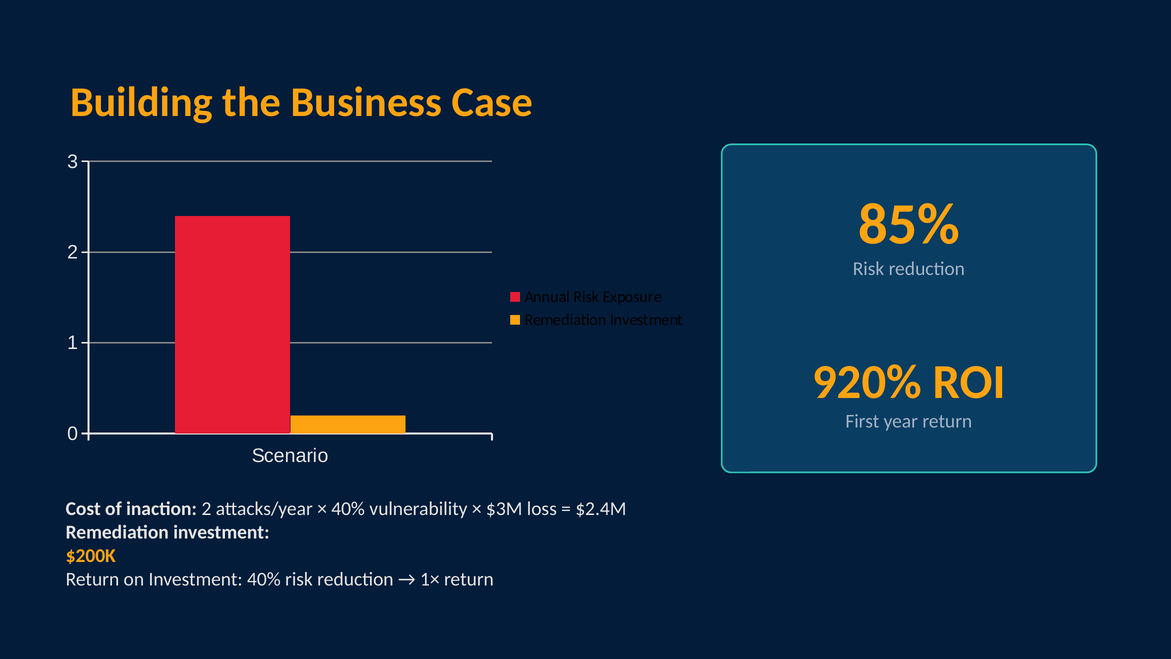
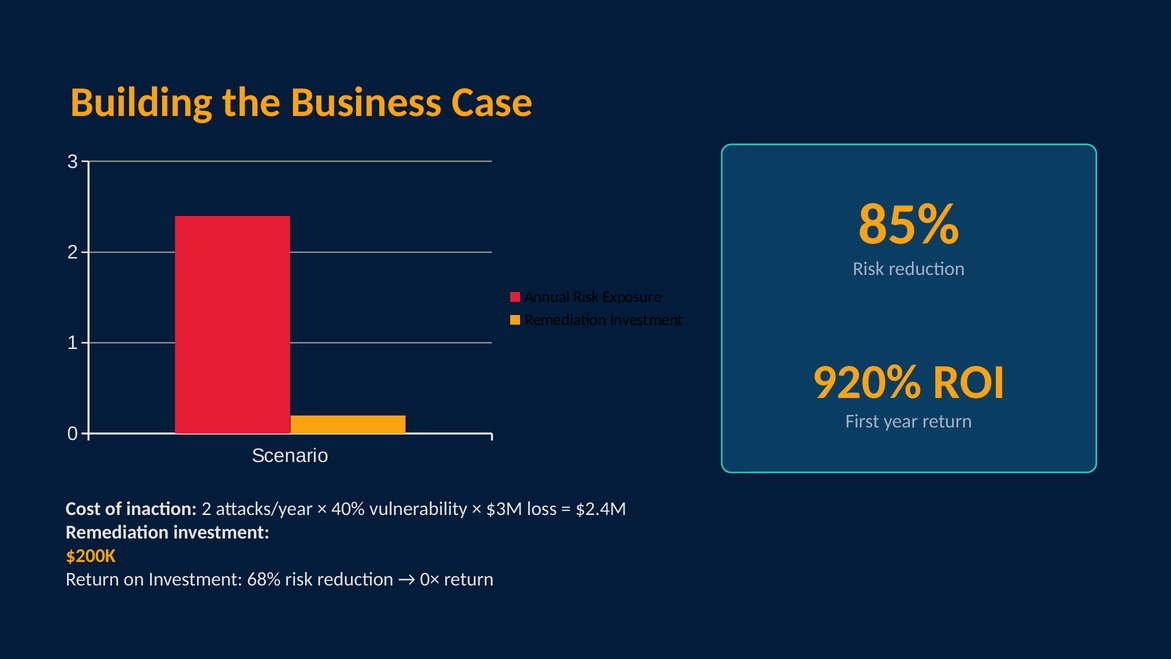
Investment 40%: 40% -> 68% (264, 579)
1×: 1× -> 0× (430, 579)
